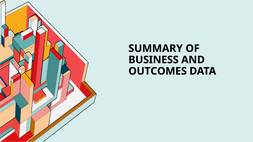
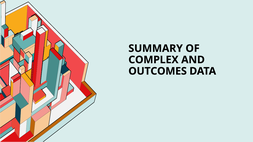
BUSINESS: BUSINESS -> COMPLEX (153, 60)
